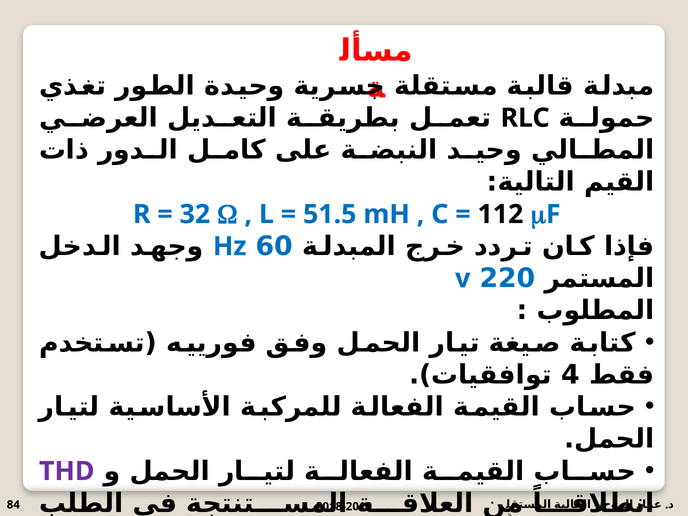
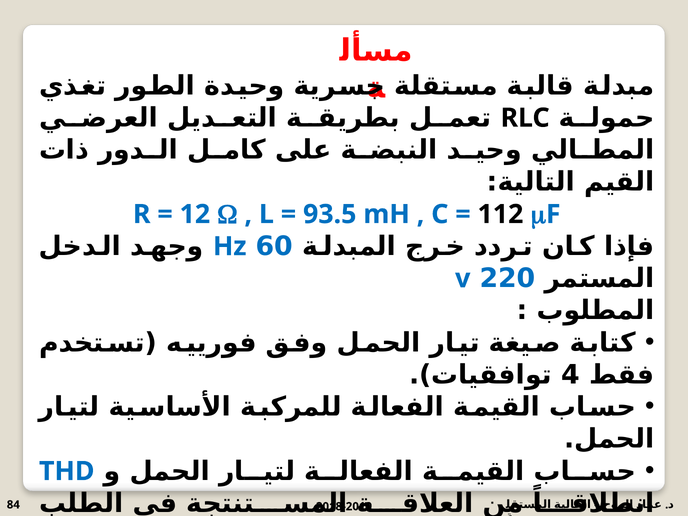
32: 32 -> 12 (195, 214)
51.5: 51.5 -> 93.5 (330, 214)
THD colour: purple -> blue (67, 471)
